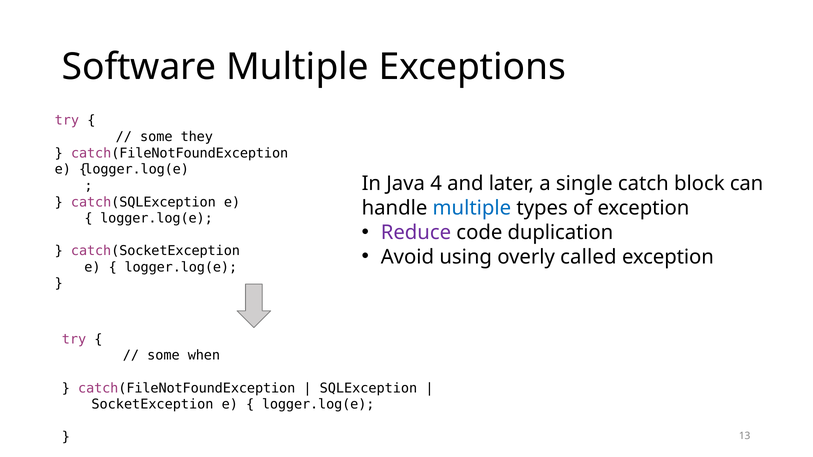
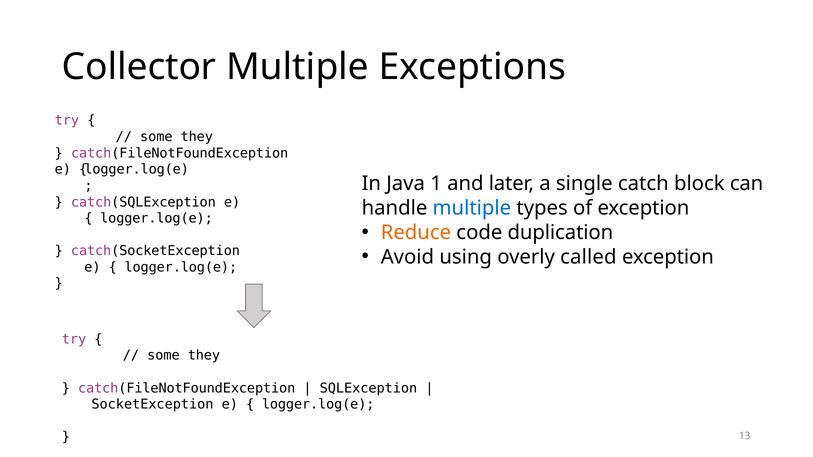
Software: Software -> Collector (139, 67)
4: 4 -> 1 (436, 184)
Reduce colour: purple -> orange (416, 233)
when: when -> they (204, 356)
